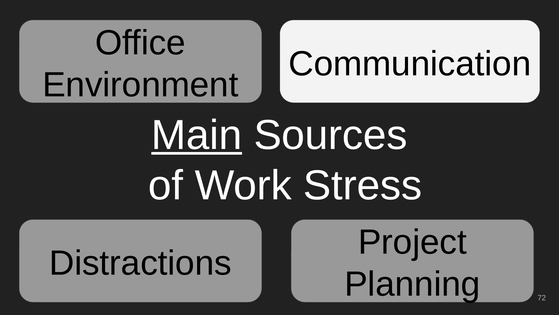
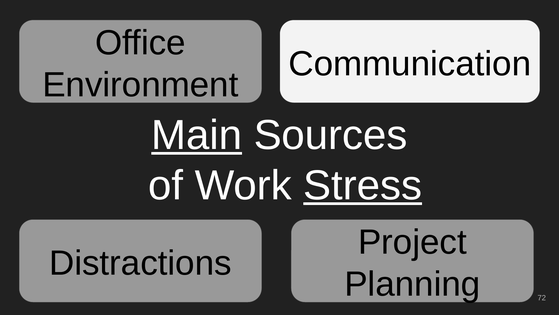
Stress underline: none -> present (363, 185)
